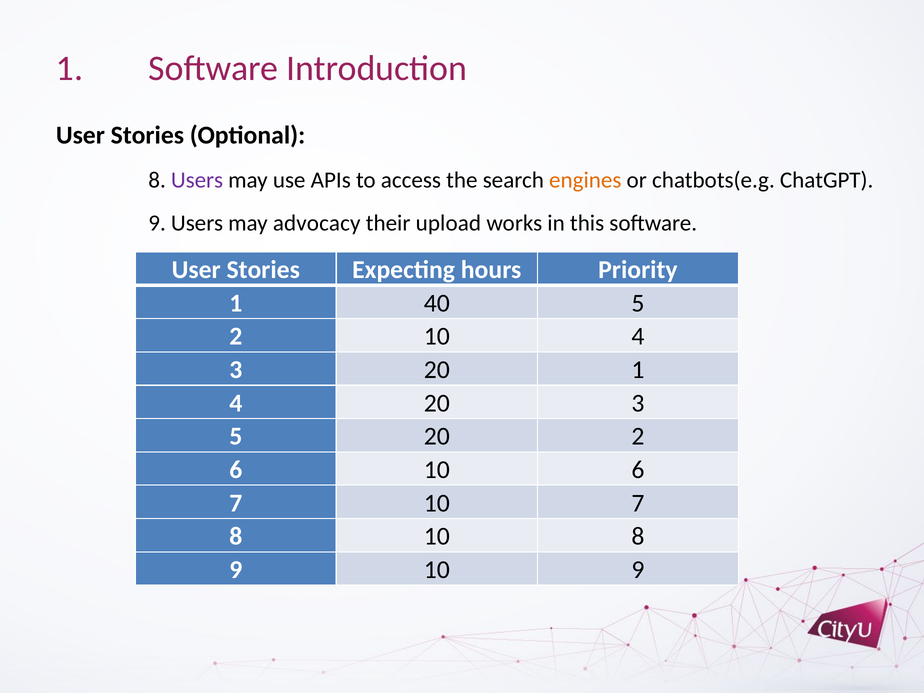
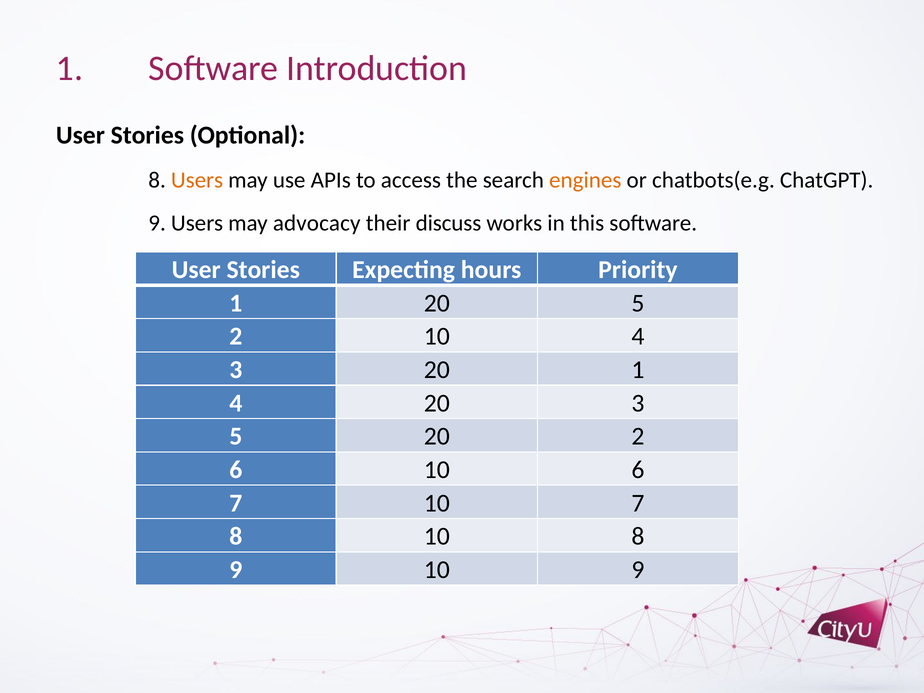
Users colour: purple -> orange (197, 180)
upload: upload -> discuss (448, 223)
1 40: 40 -> 20 (437, 303)
